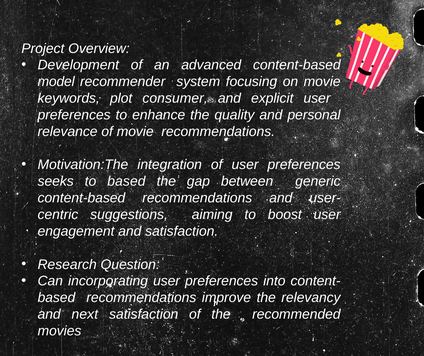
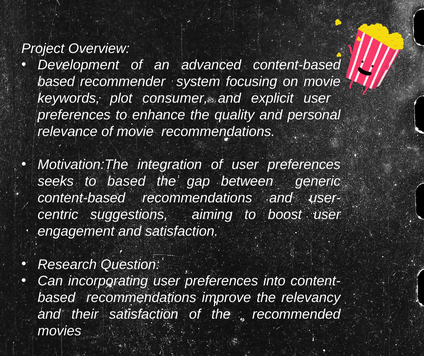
model: model -> based (56, 82)
next: next -> their (85, 314)
